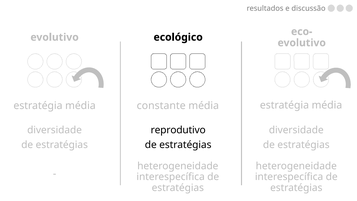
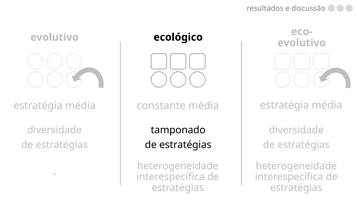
reprodutivo: reprodutivo -> tamponado (178, 130)
